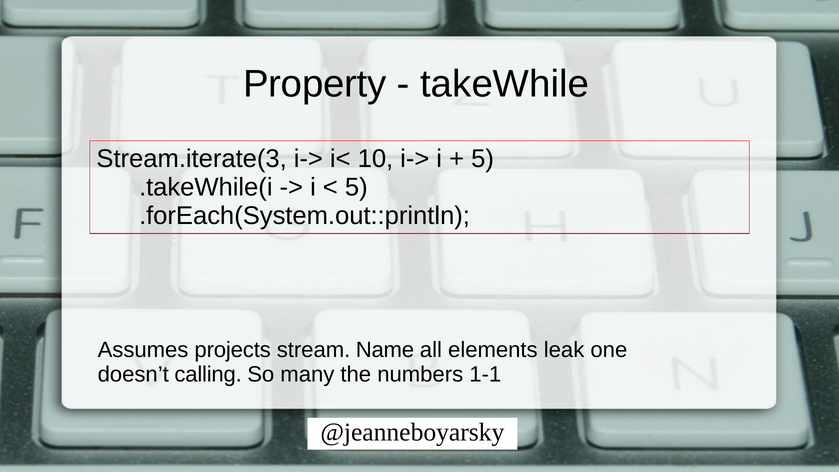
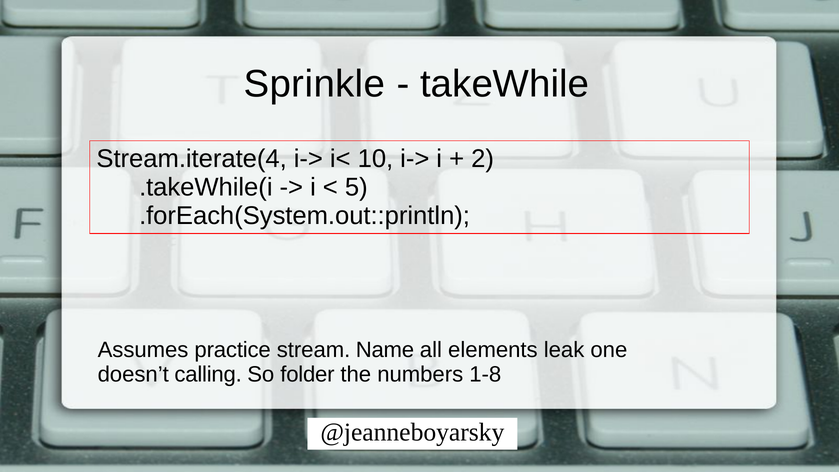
Property: Property -> Sprinkle (314, 84)
Stream.iterate(3: Stream.iterate(3 -> Stream.iterate(4 (192, 159)
5: 5 -> 2 (483, 159)
projects: projects -> practice (233, 350)
many: many -> folder (307, 374)
1-1: 1-1 -> 1-8 (485, 374)
